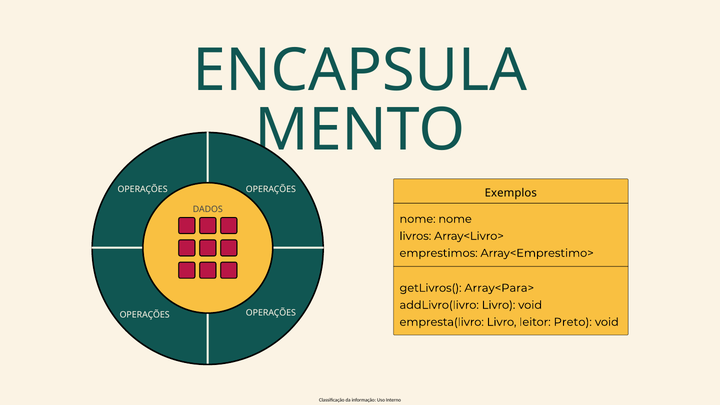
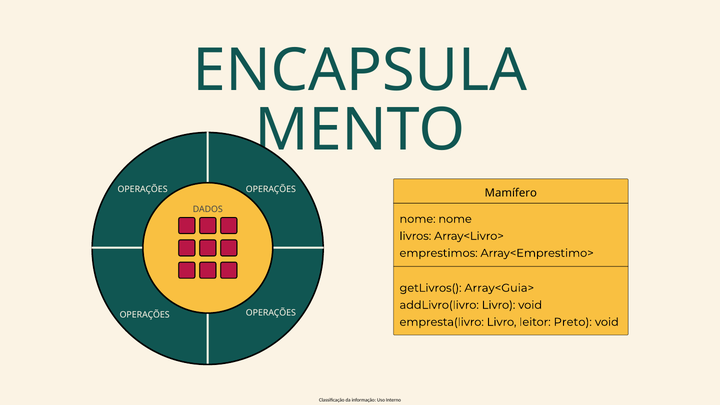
Exemplos: Exemplos -> Mamífero (511, 193)
Array<Para>: Array<Para> -> Array<Guia> (499, 288)
